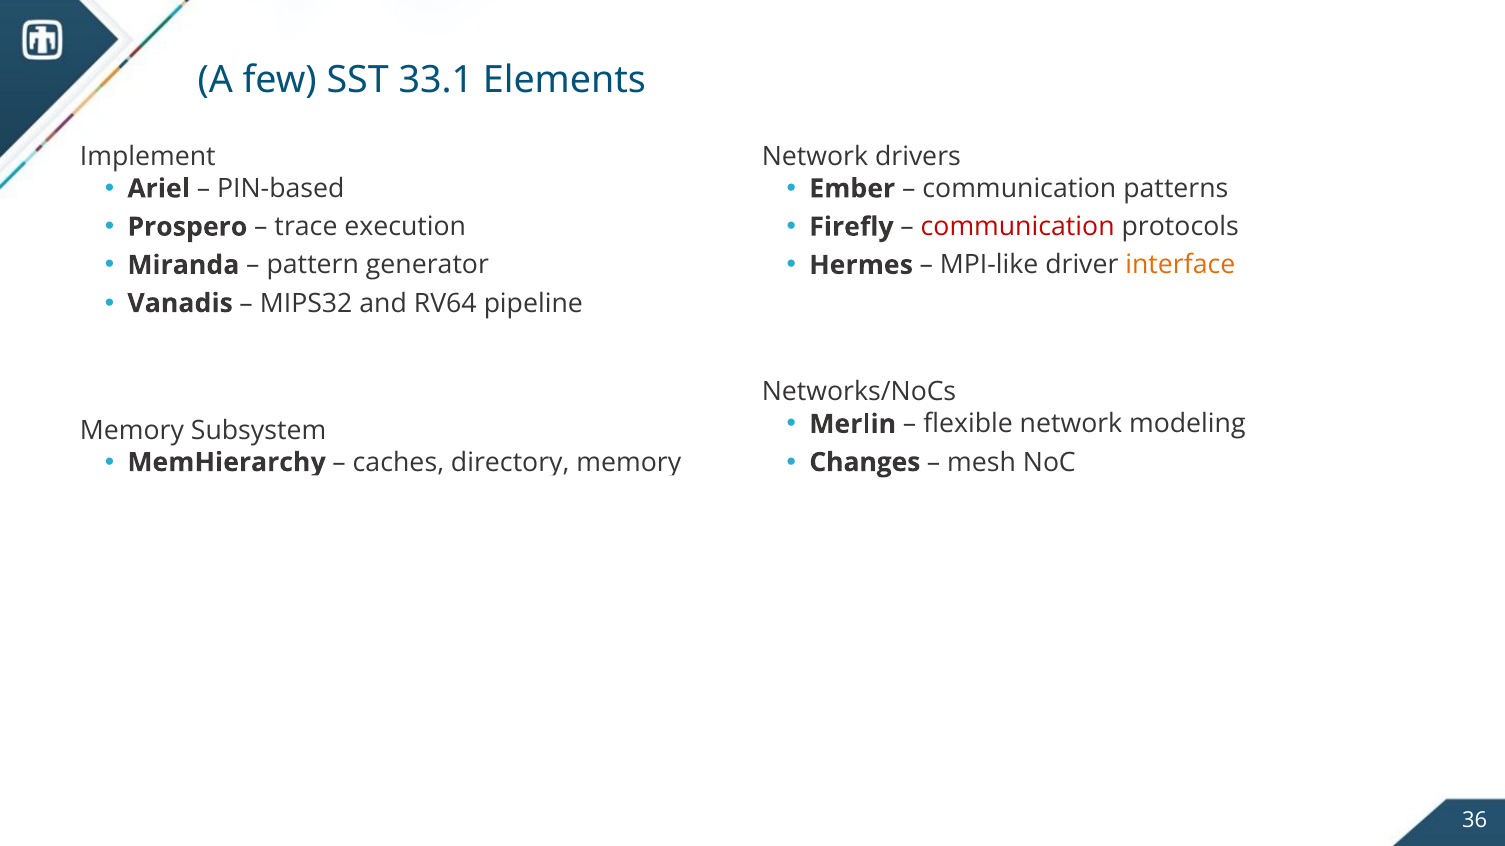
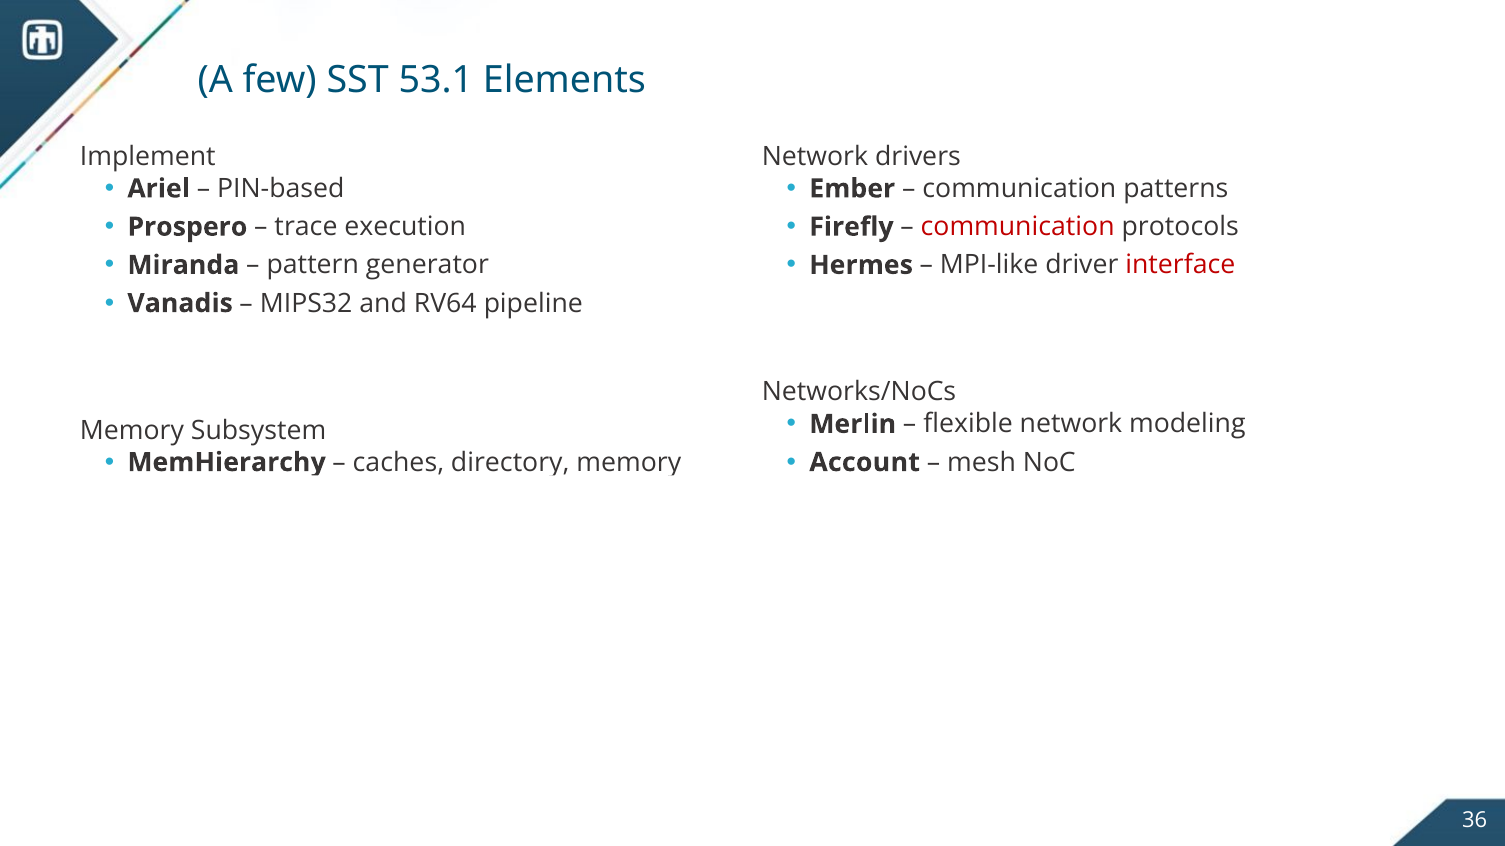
33.1: 33.1 -> 53.1 (436, 80)
interface colour: orange -> red (1180, 265)
Changes: Changes -> Account (865, 463)
